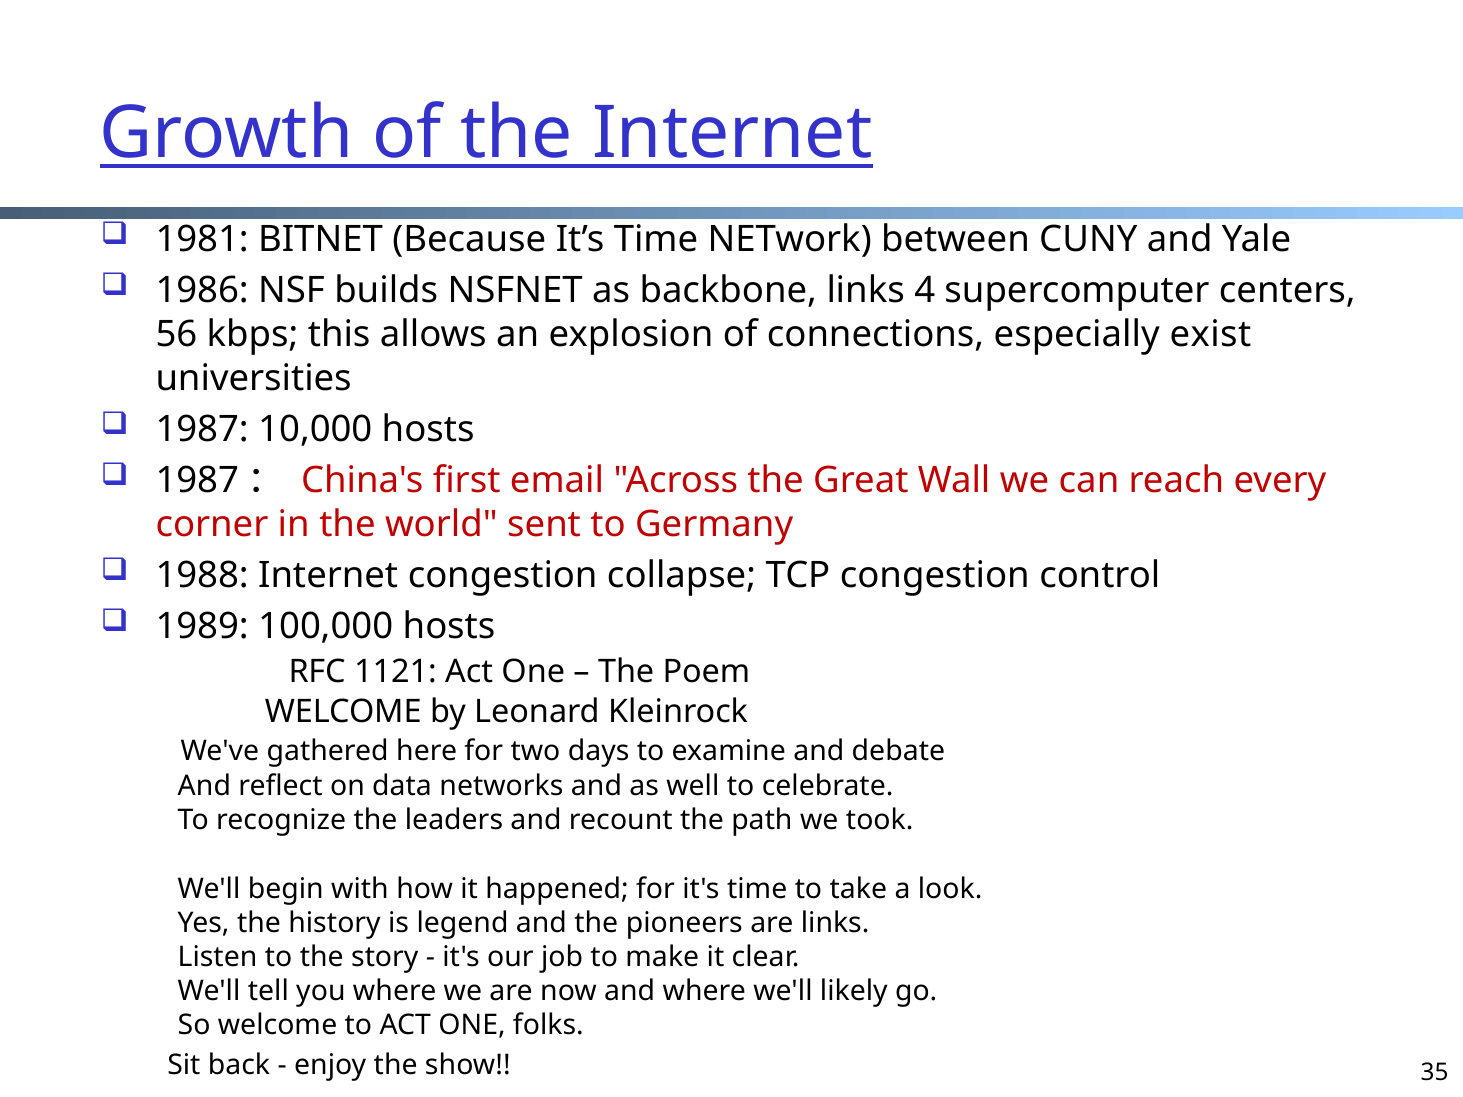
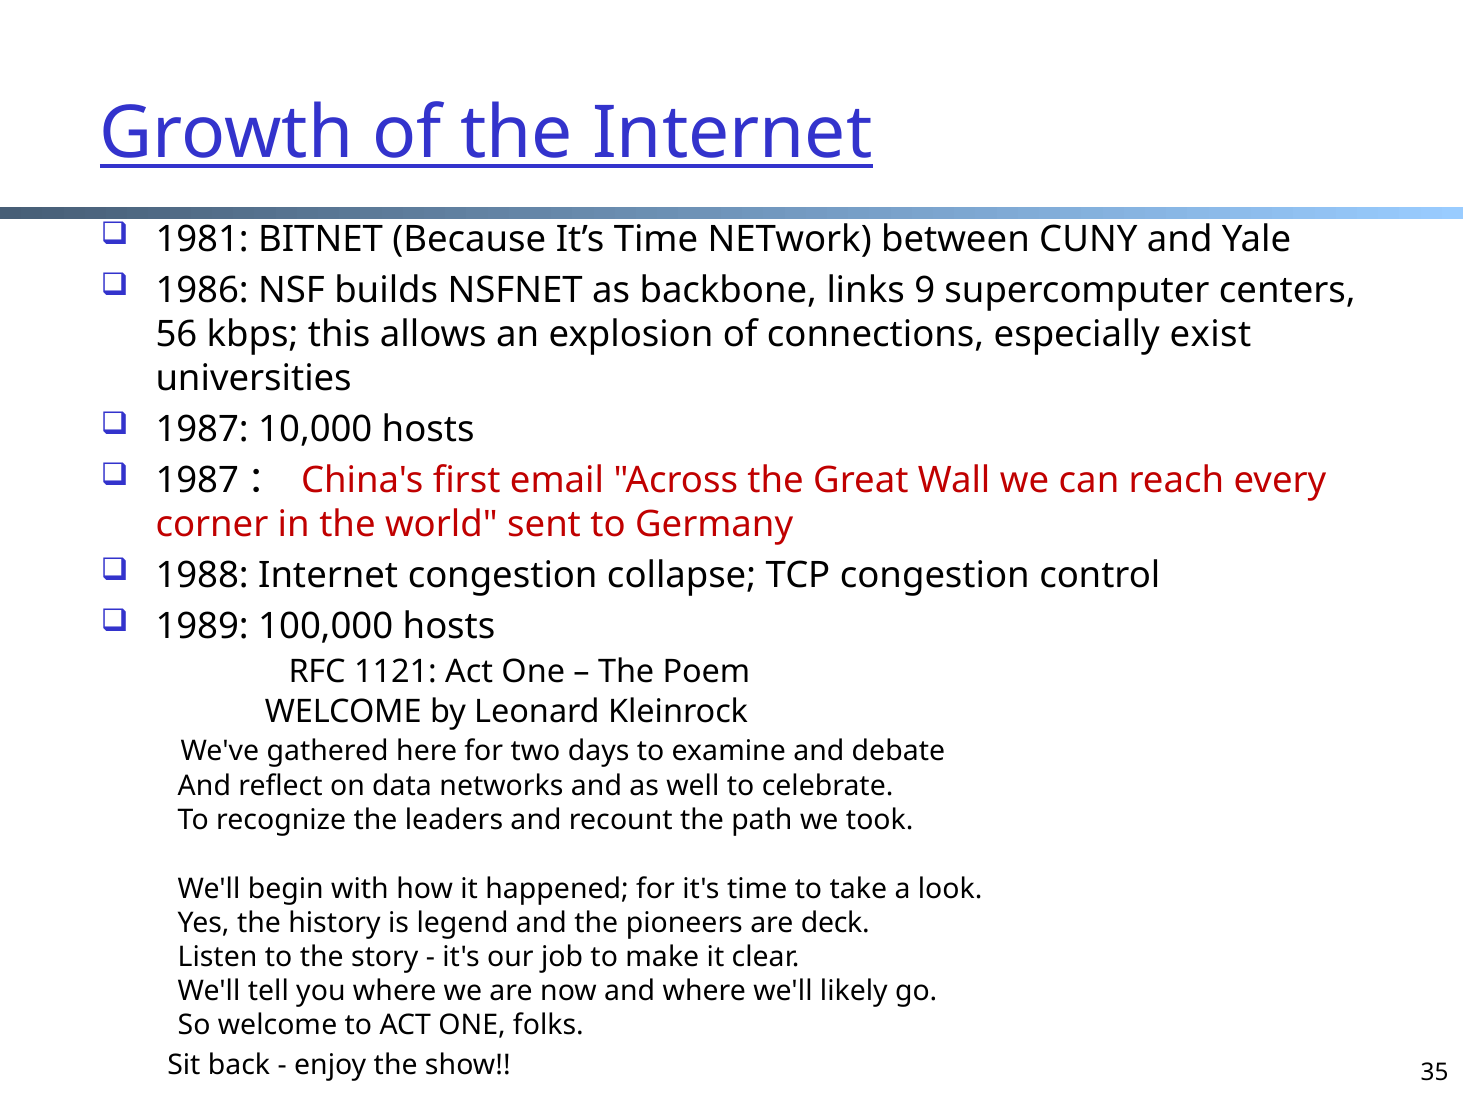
4: 4 -> 9 (925, 291)
are links: links -> deck (835, 923)
